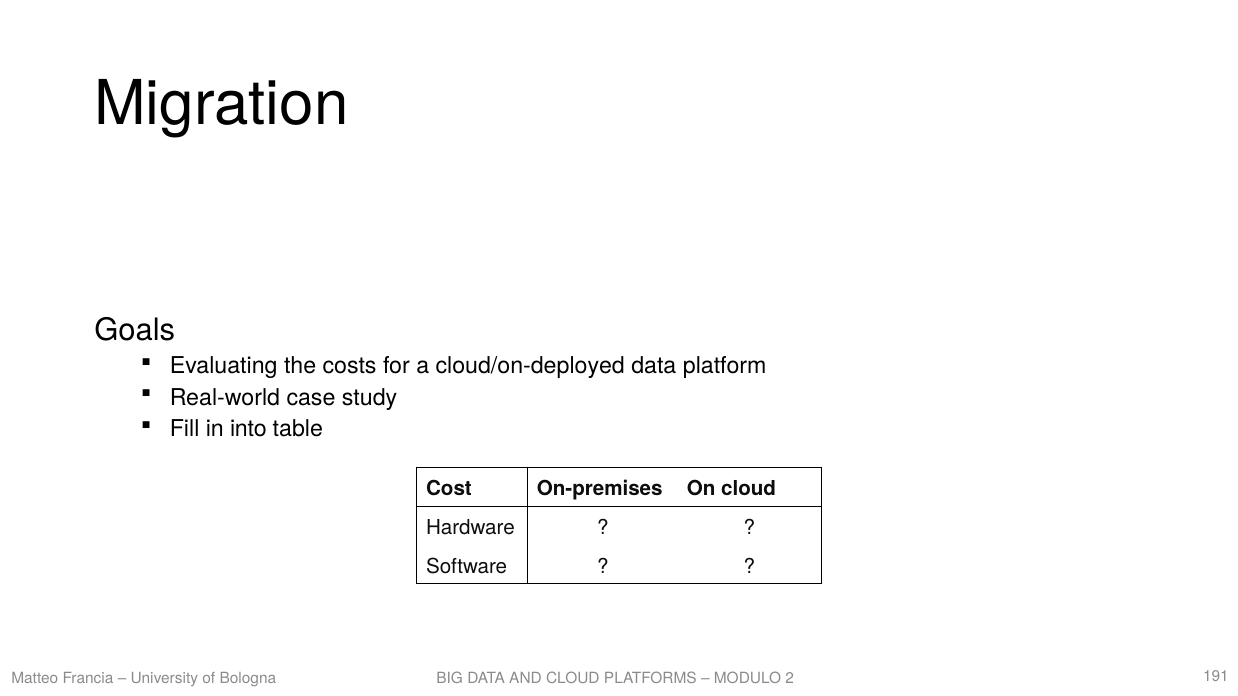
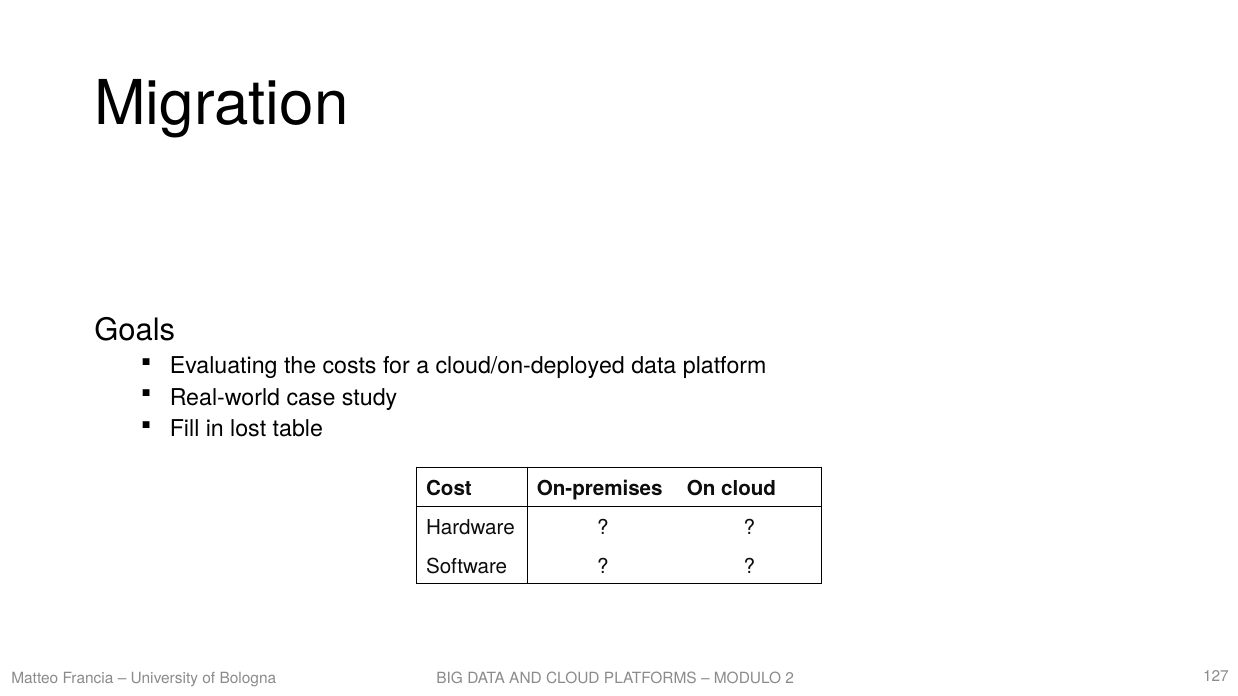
into: into -> lost (248, 429)
191: 191 -> 127 (1216, 677)
